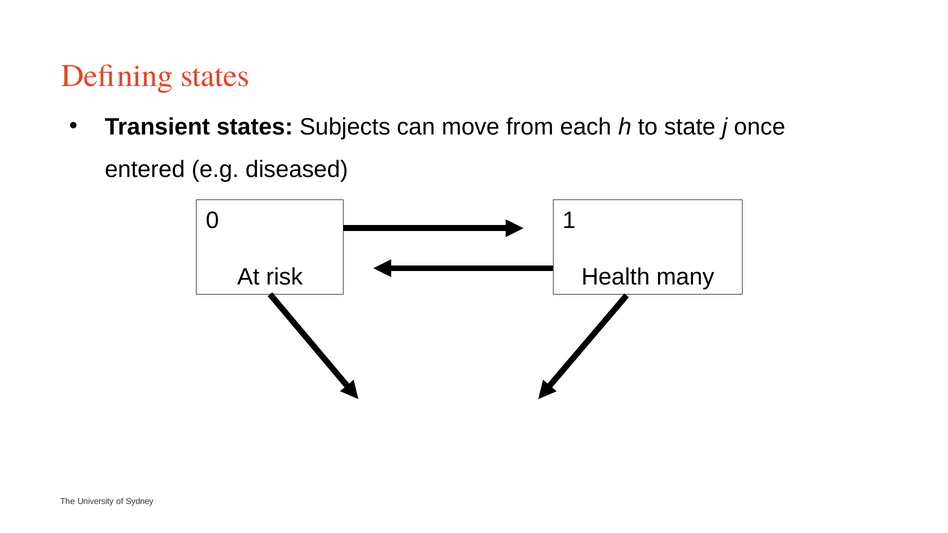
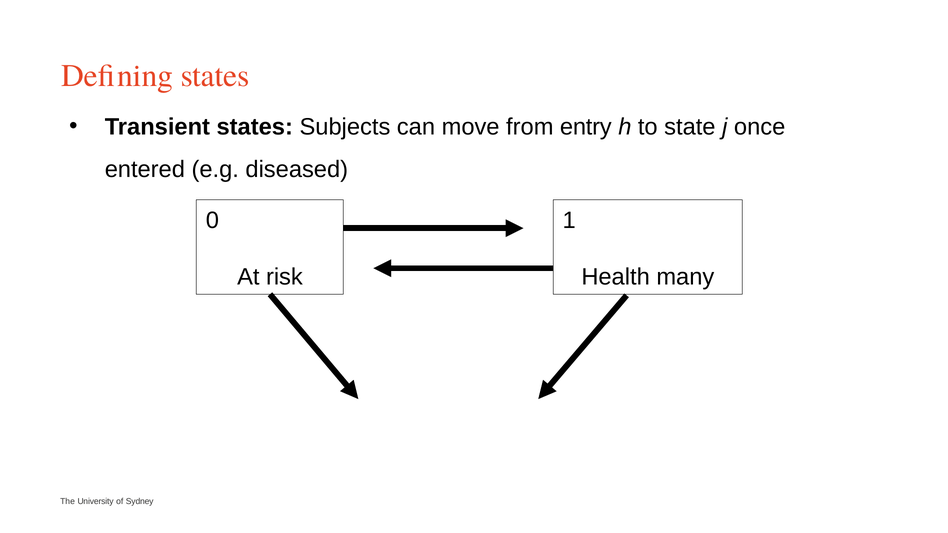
each: each -> entry (586, 127)
